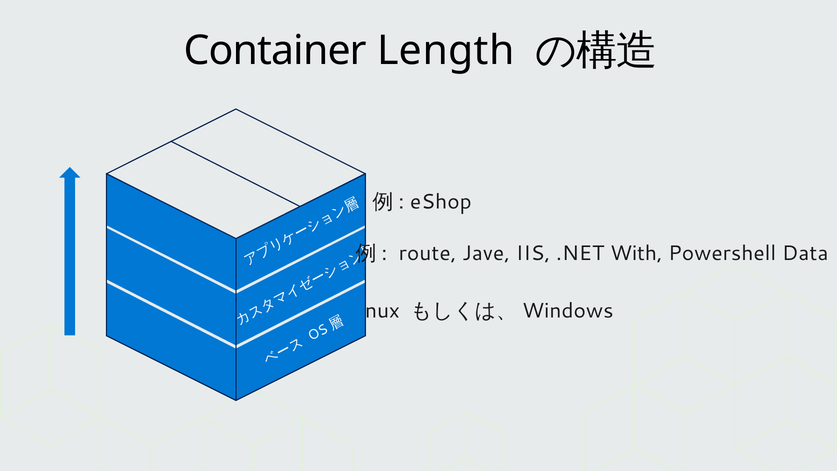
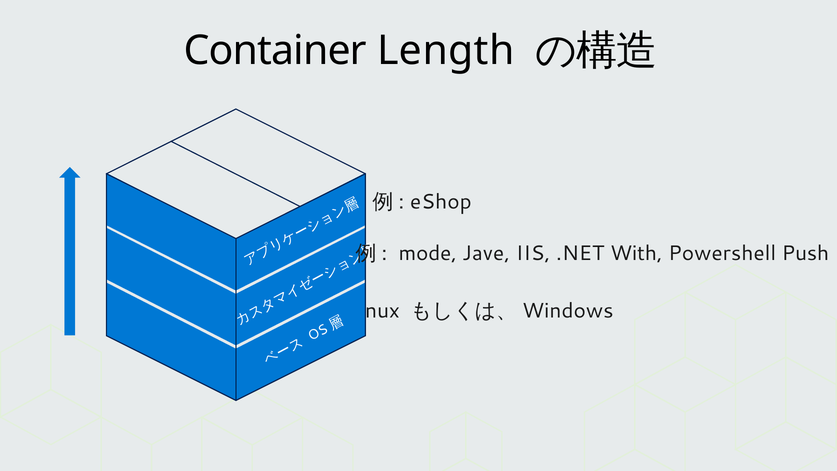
route: route -> mode (428, 253)
Data: Data -> Push (805, 253)
